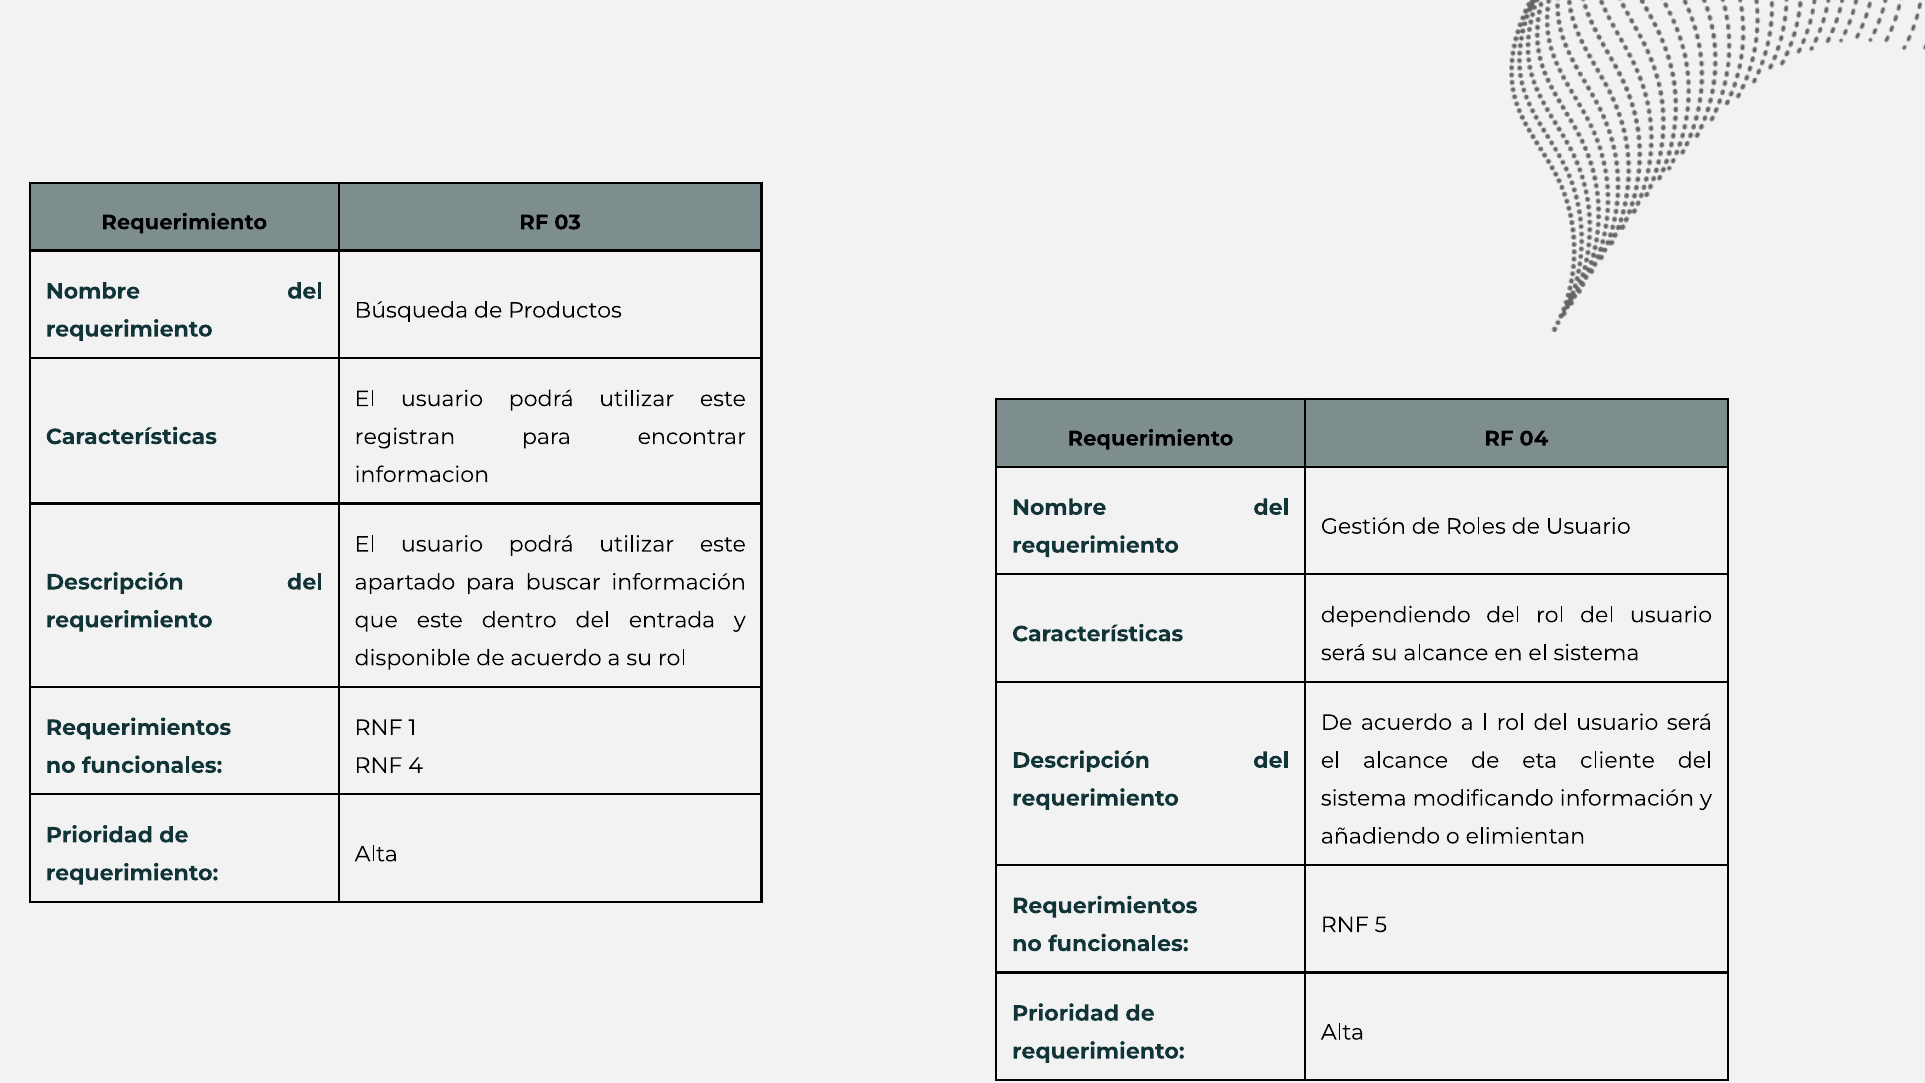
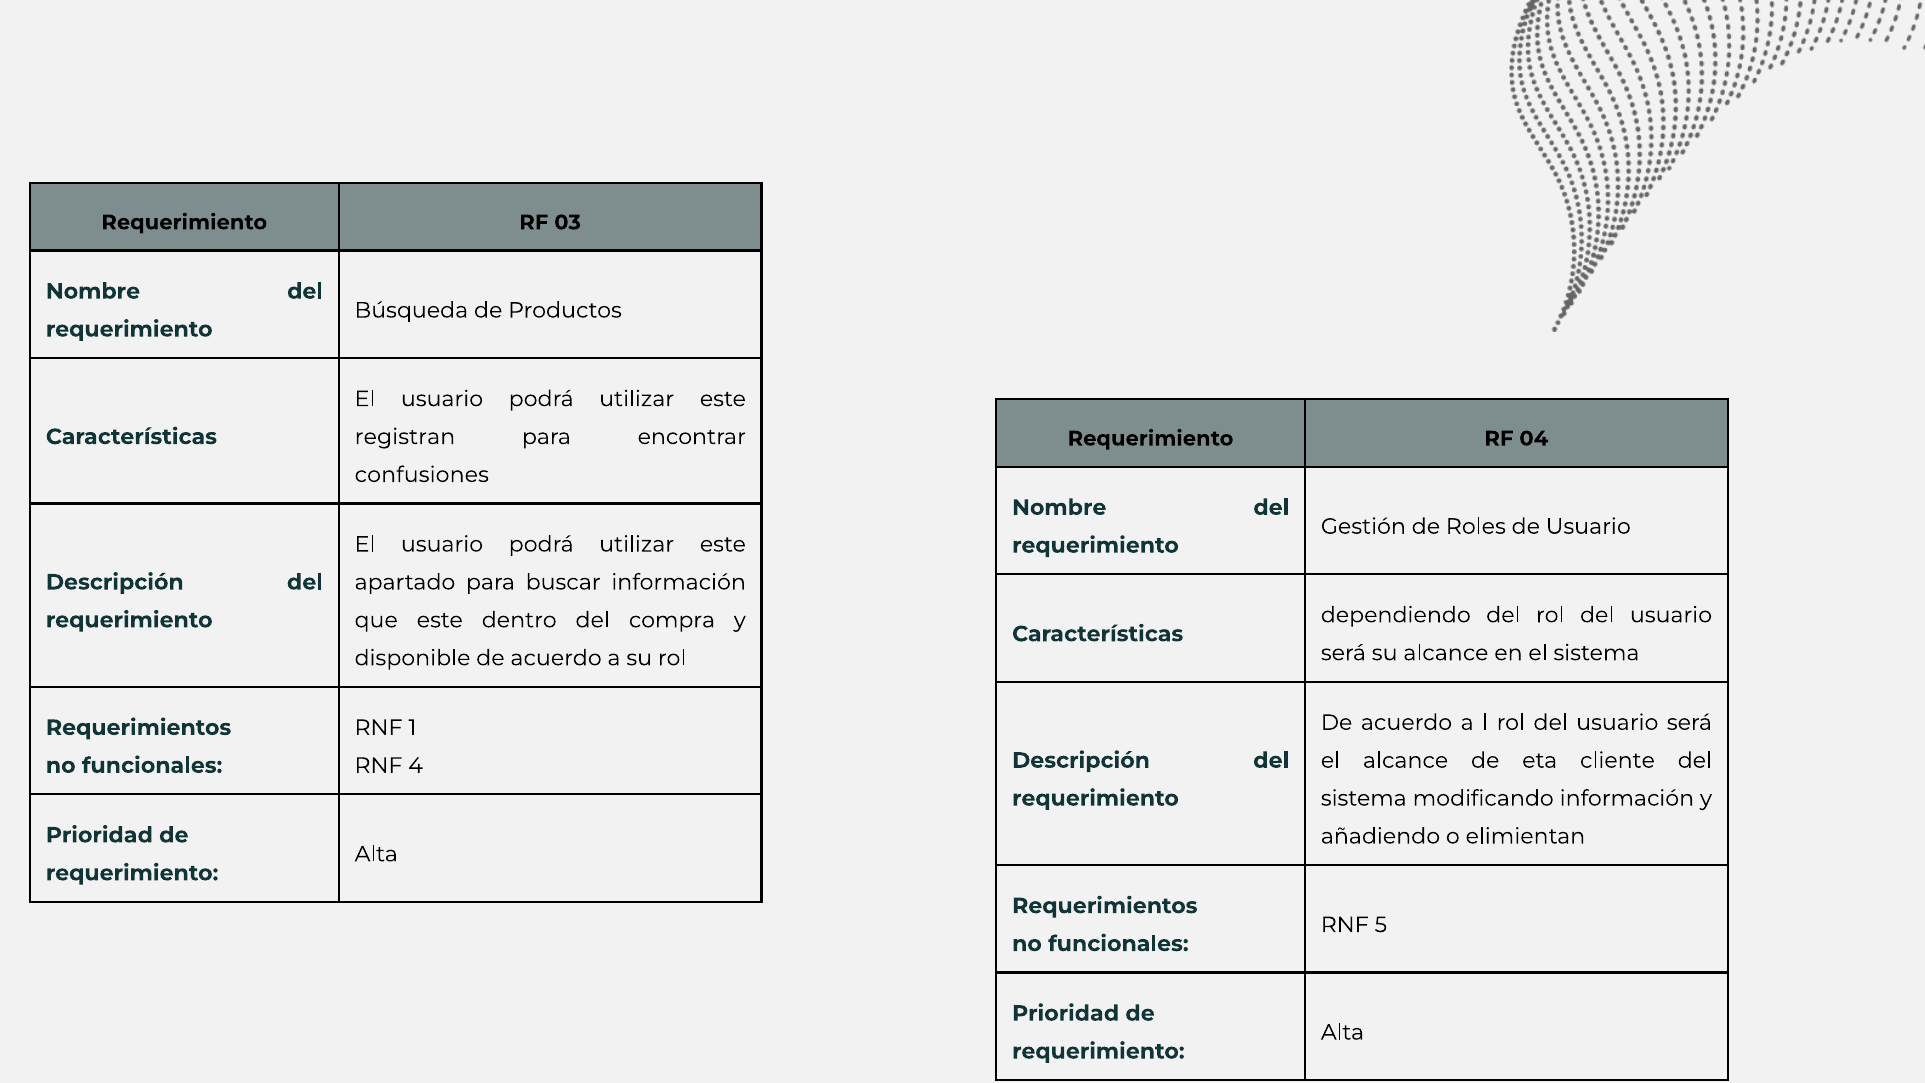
informacion: informacion -> confusiones (422, 475)
entrada: entrada -> compra (672, 620)
